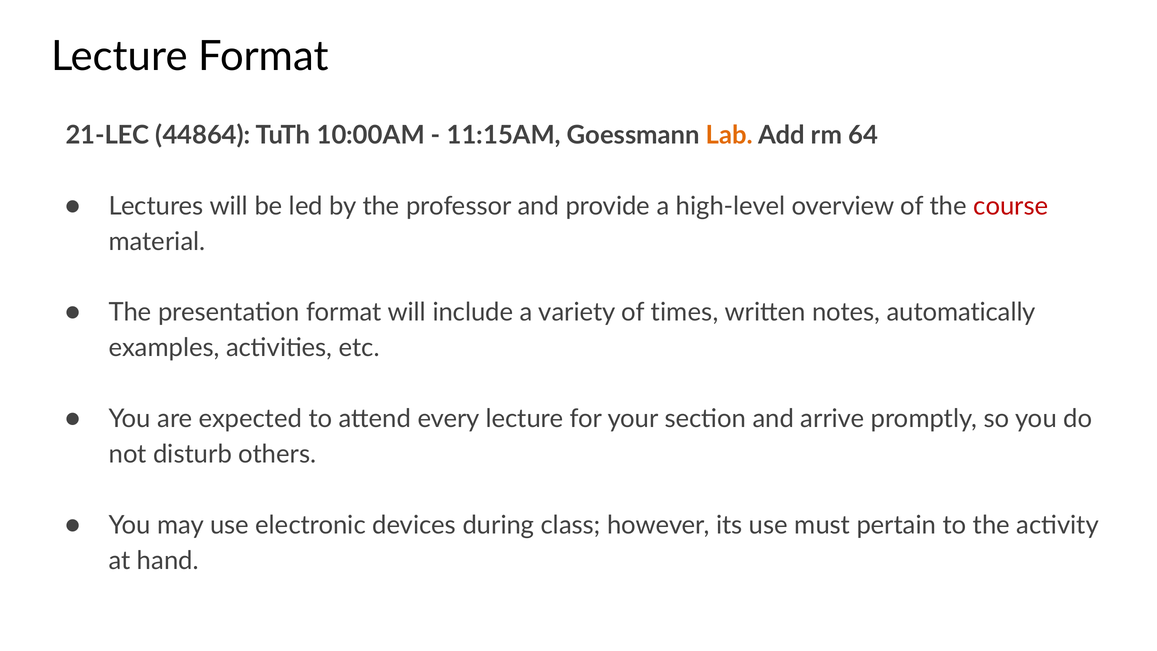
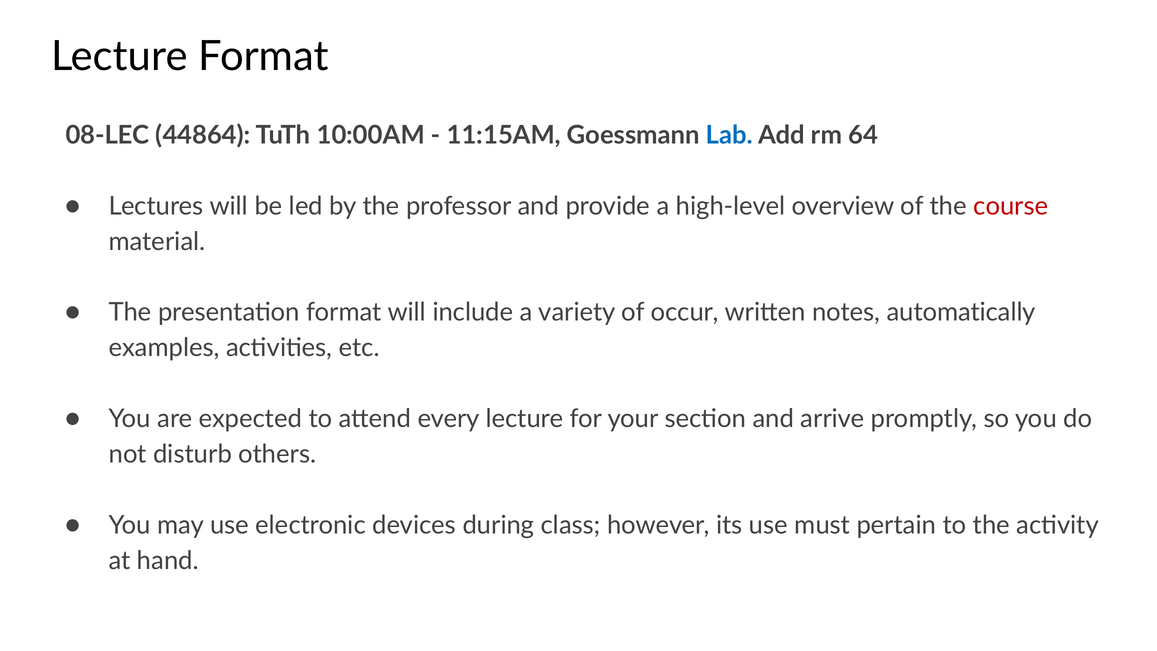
21-LEC: 21-LEC -> 08-LEC (107, 135)
Lab colour: orange -> blue (729, 135)
times: times -> occur (685, 312)
